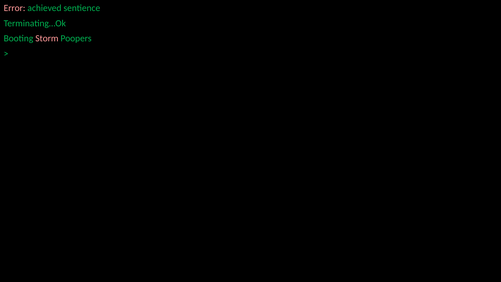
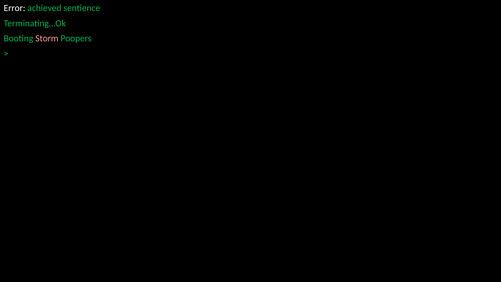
Error colour: pink -> white (15, 8)
